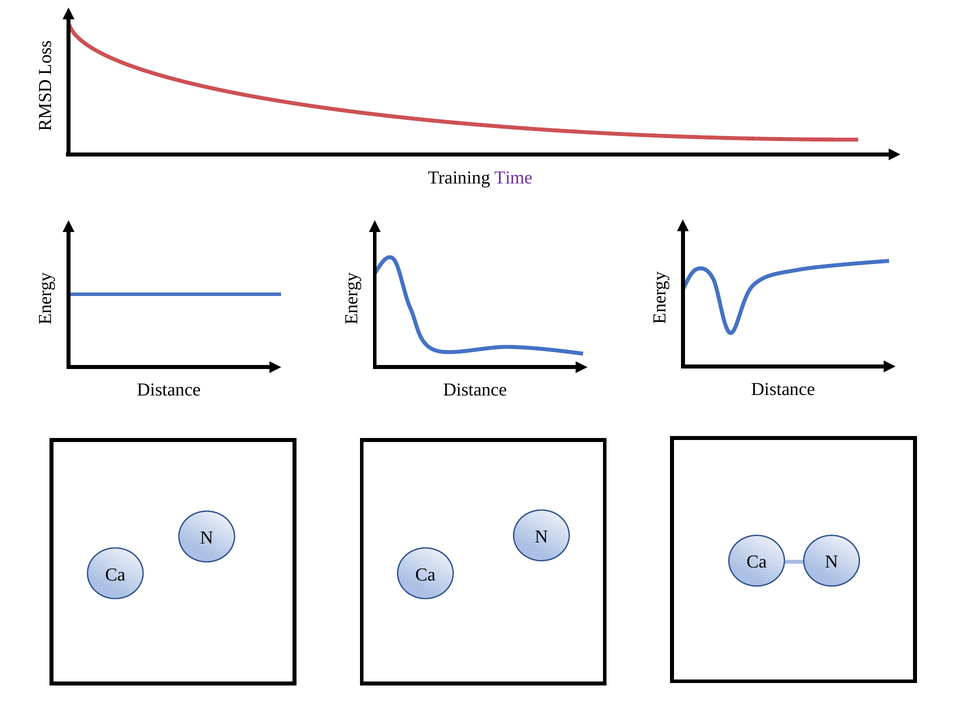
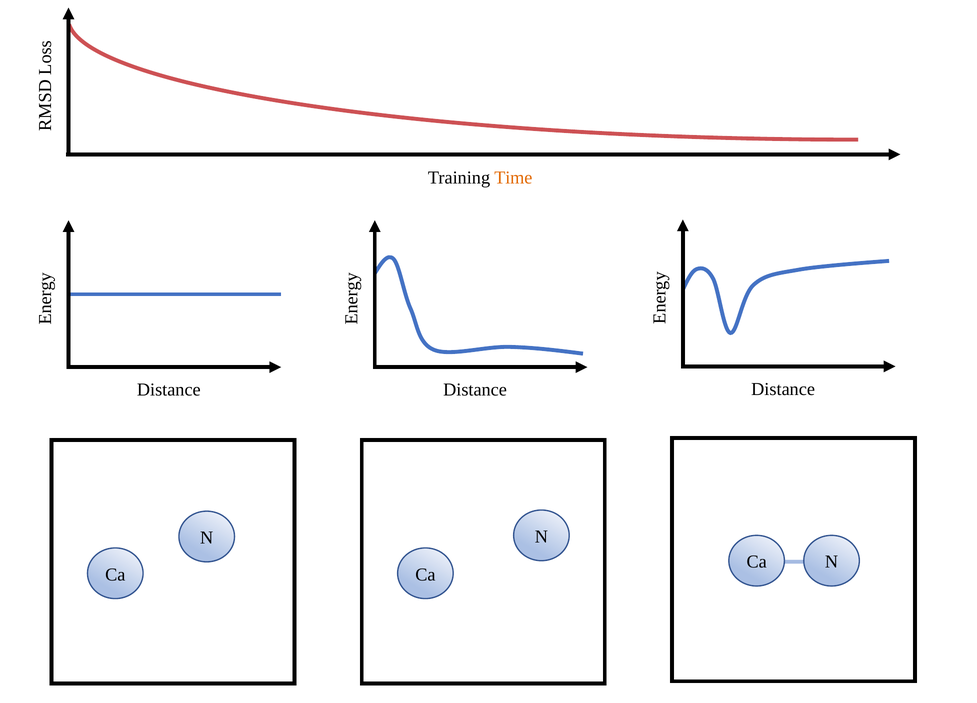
Time colour: purple -> orange (513, 178)
